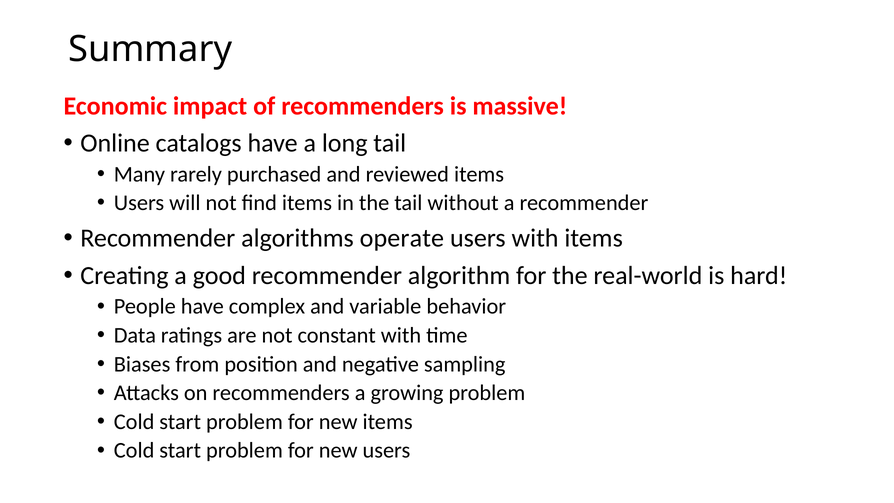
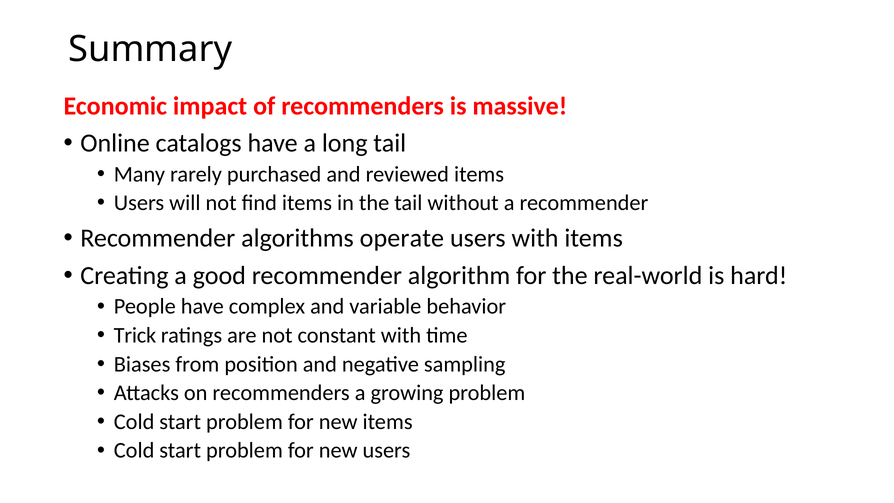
Data: Data -> Trick (135, 335)
